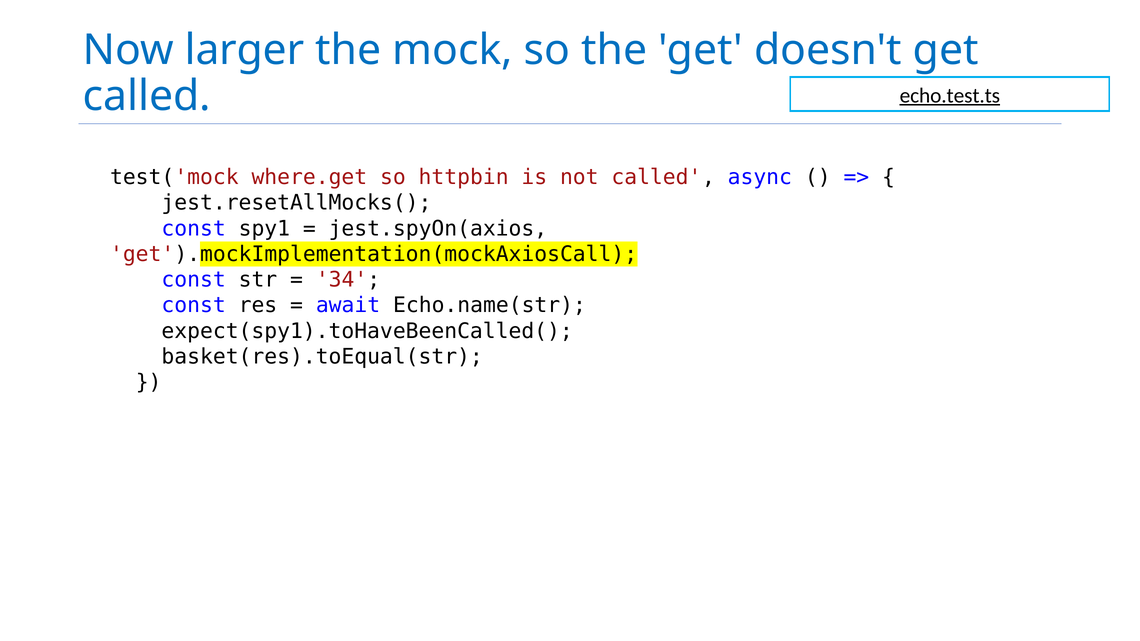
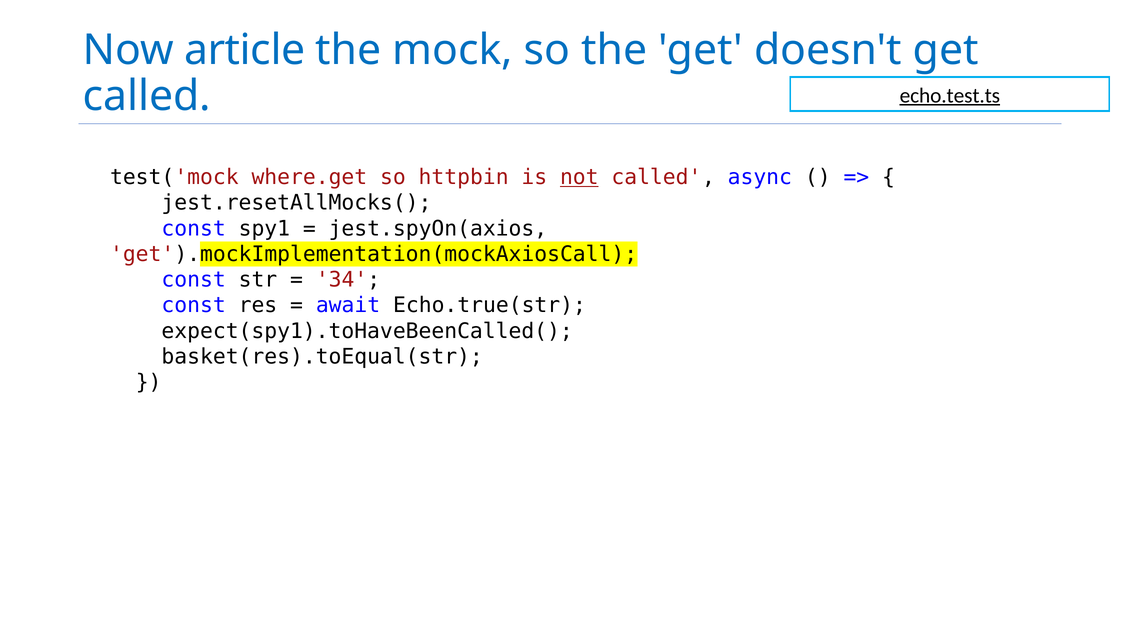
larger: larger -> article (245, 50)
not underline: none -> present (579, 177)
Echo.name(str: Echo.name(str -> Echo.true(str (489, 306)
